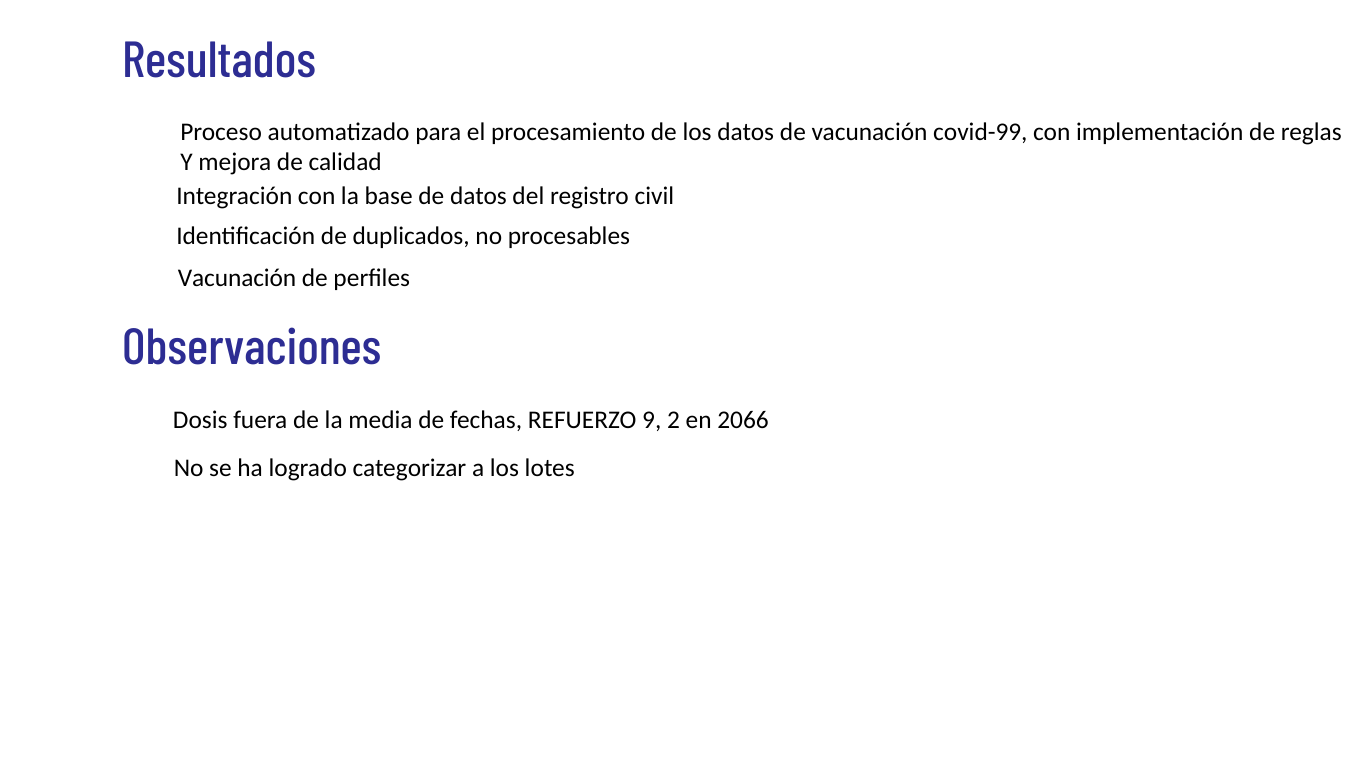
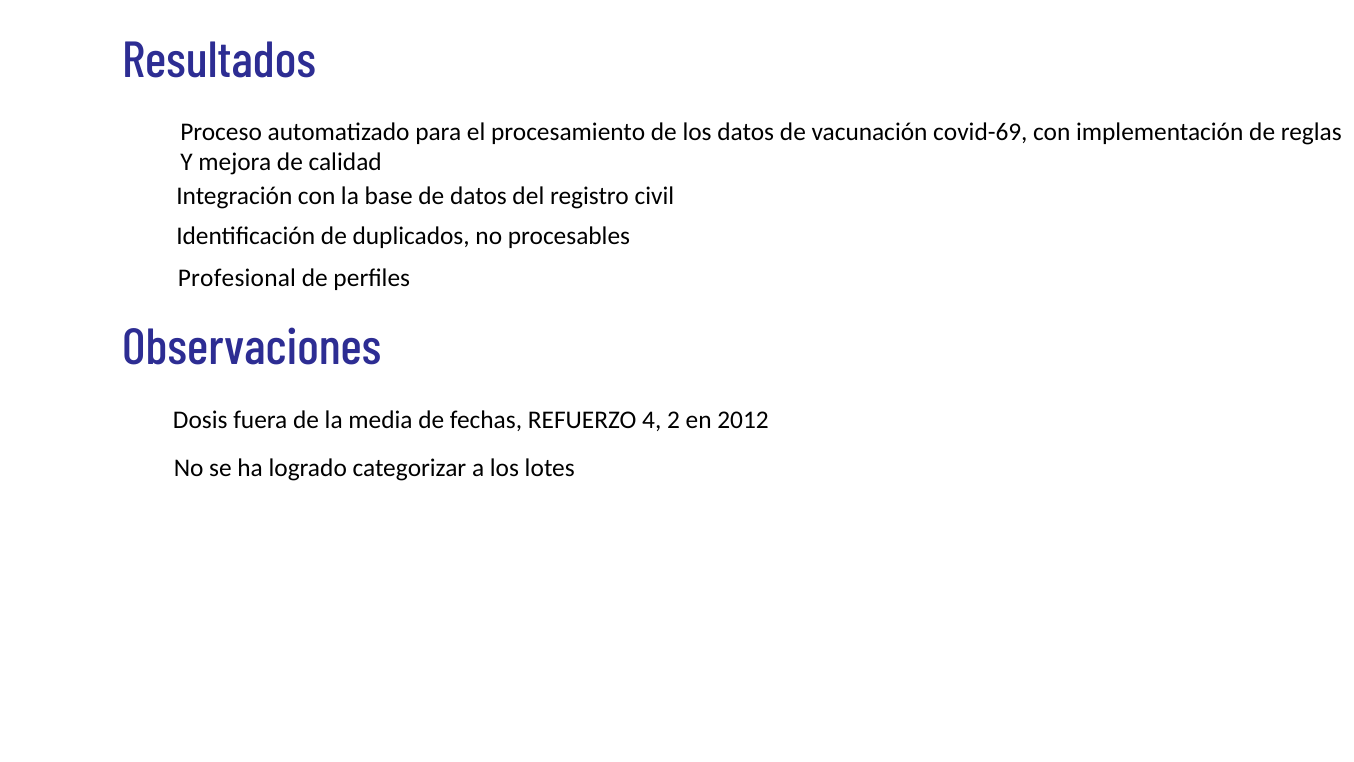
covid-99: covid-99 -> covid-69 (980, 132)
Vacunación: Vacunación -> Profesional (237, 278)
9: 9 -> 4 (652, 420)
2066: 2066 -> 2012 (743, 420)
